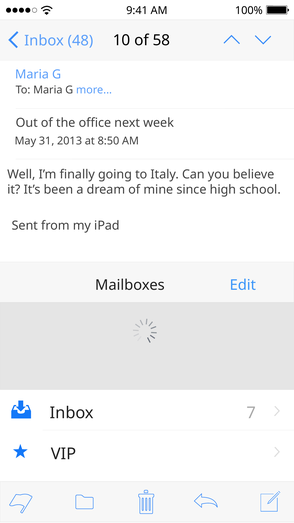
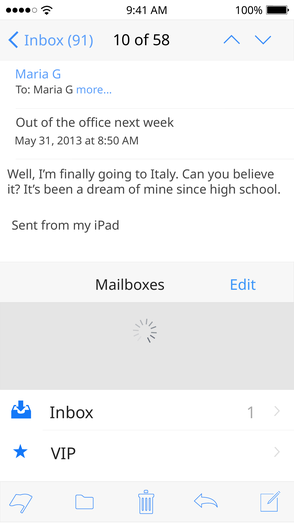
48: 48 -> 91 (80, 41)
7: 7 -> 1 (251, 413)
